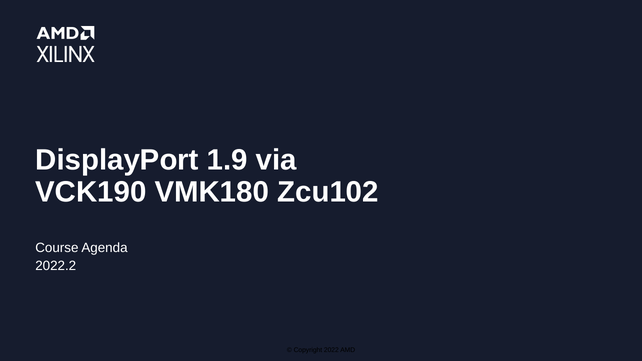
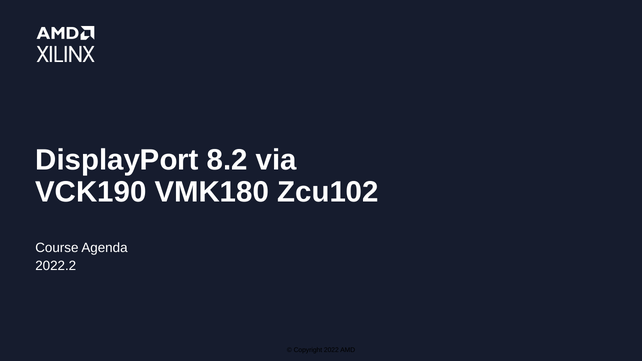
1.9: 1.9 -> 8.2 (227, 160)
